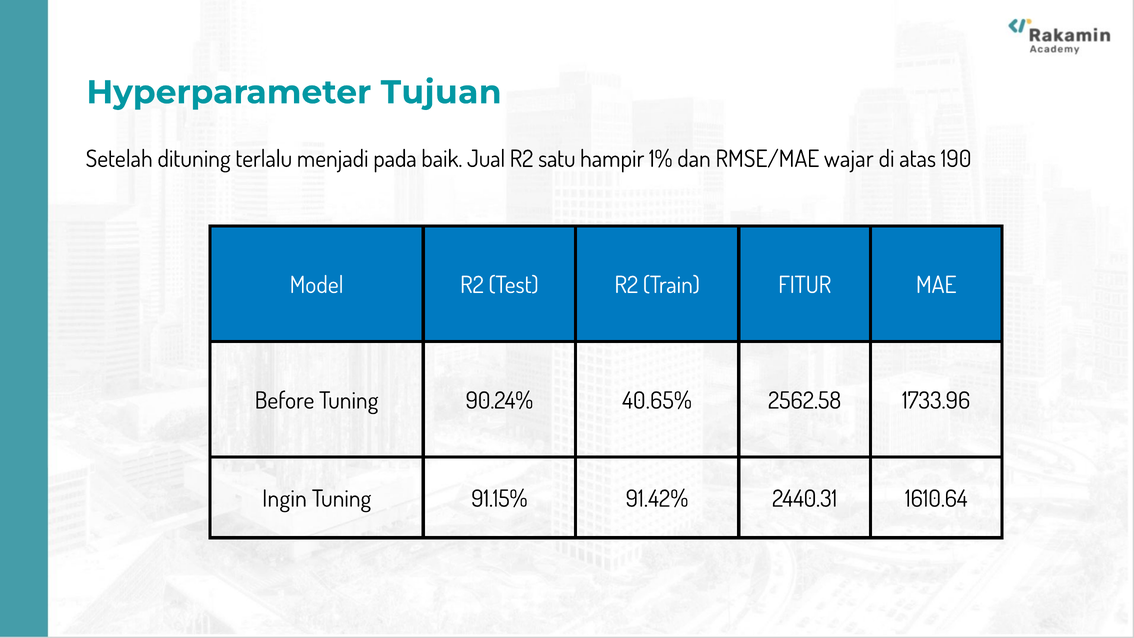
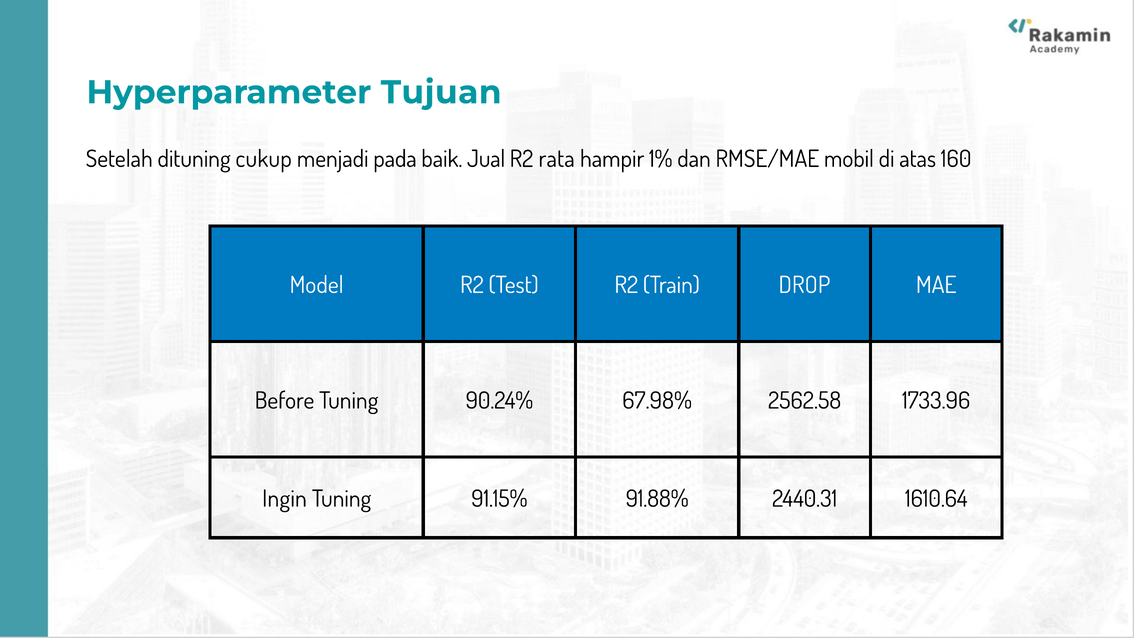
terlalu: terlalu -> cukup (264, 159)
satu: satu -> rata (557, 159)
wajar: wajar -> mobil (849, 159)
190: 190 -> 160 (956, 159)
FITUR: FITUR -> DROP (804, 285)
40.65%: 40.65% -> 67.98% (657, 401)
91.42%: 91.42% -> 91.88% (657, 499)
